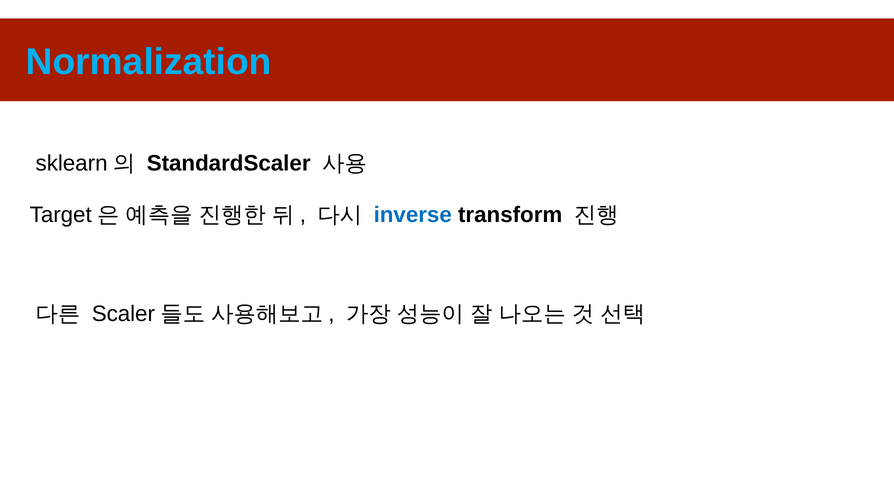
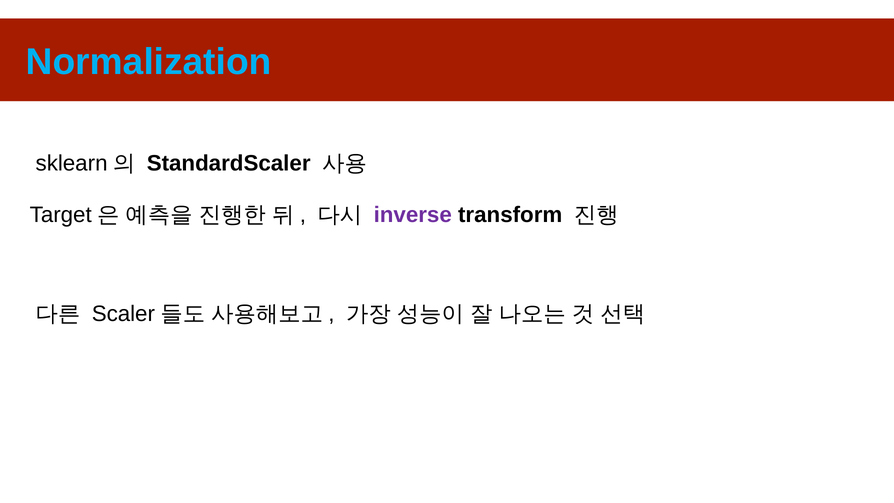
inverse colour: blue -> purple (413, 215)
